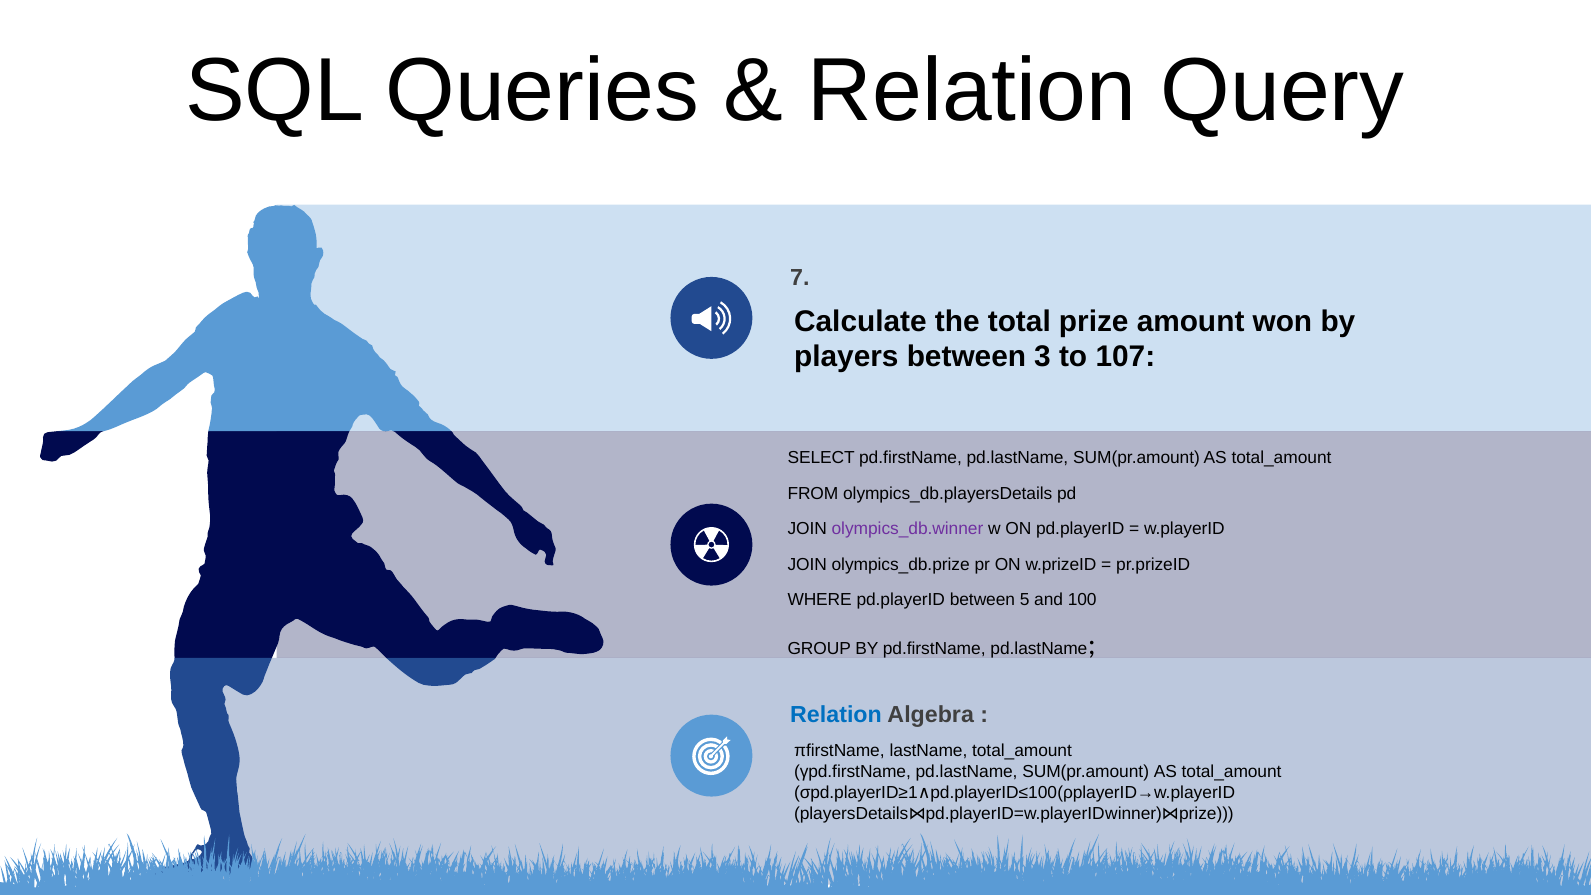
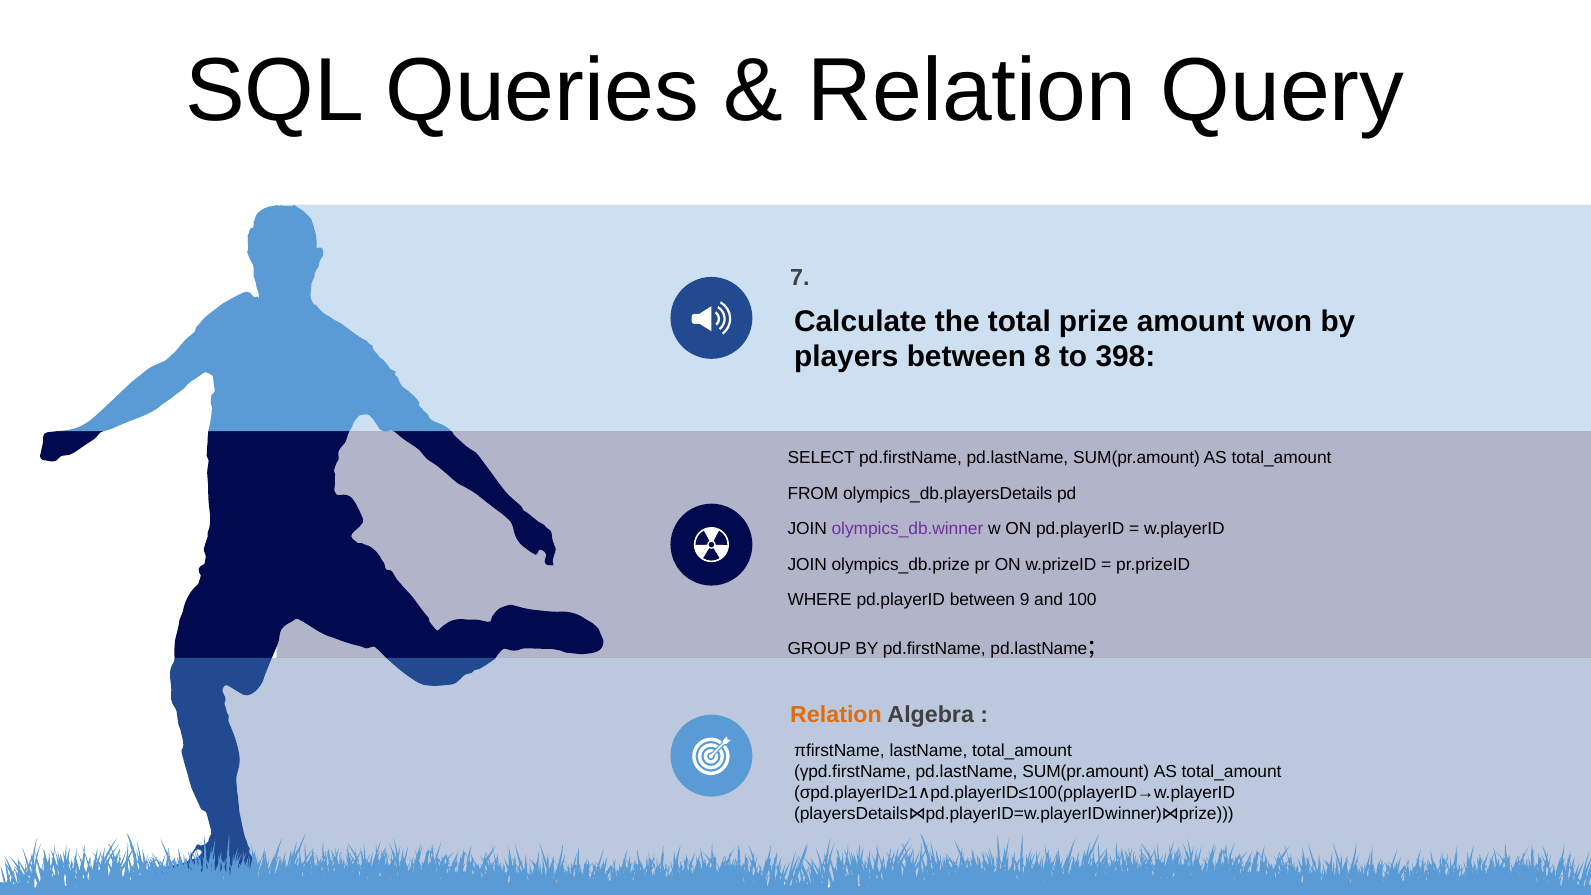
3: 3 -> 8 (1043, 357)
107: 107 -> 398 (1125, 357)
5: 5 -> 9 (1025, 600)
Relation colour: blue -> orange (836, 715)
